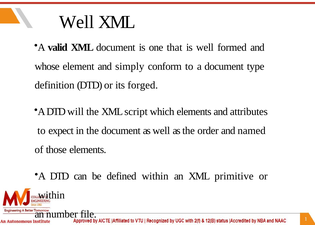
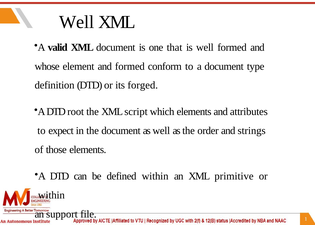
and simply: simply -> formed (130, 66)
will: will -> root (76, 111)
named: named -> strings (252, 130)
number: number -> support (62, 214)
